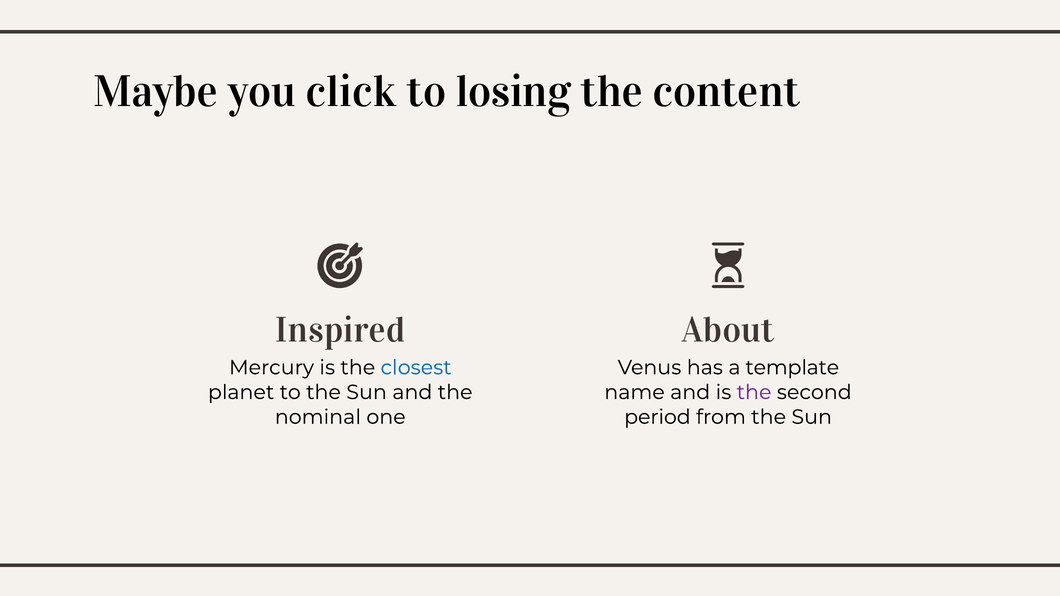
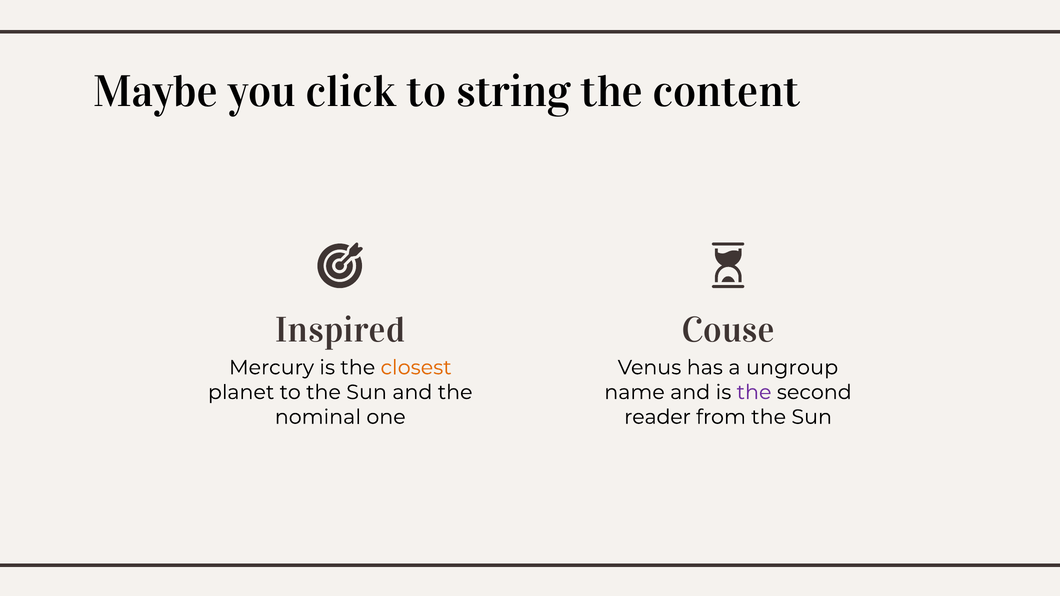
losing: losing -> string (514, 92)
About: About -> Couse (728, 330)
closest colour: blue -> orange (416, 368)
template: template -> ungroup (792, 368)
period: period -> reader (657, 417)
